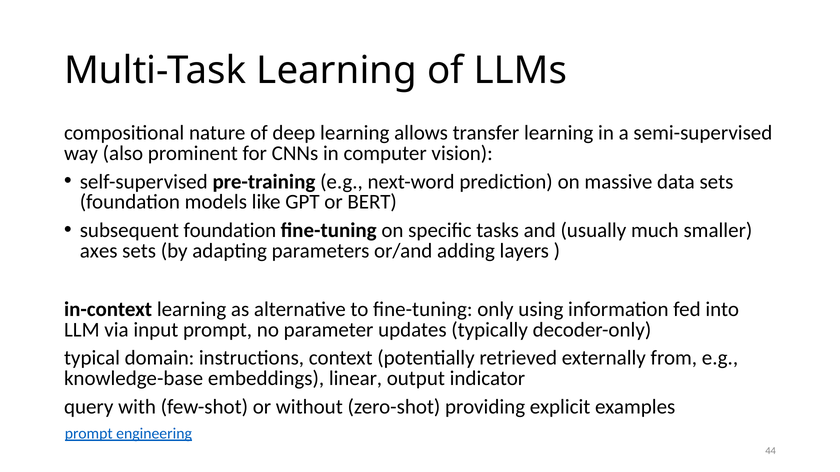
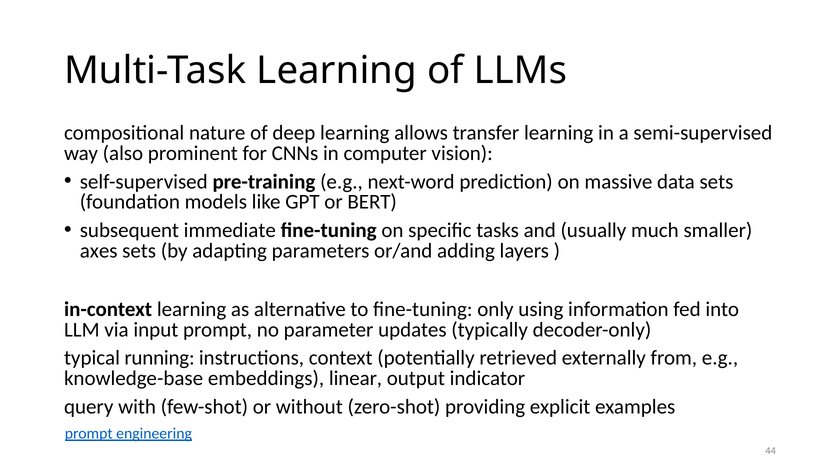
subsequent foundation: foundation -> immediate (230, 231)
domain: domain -> running (160, 358)
